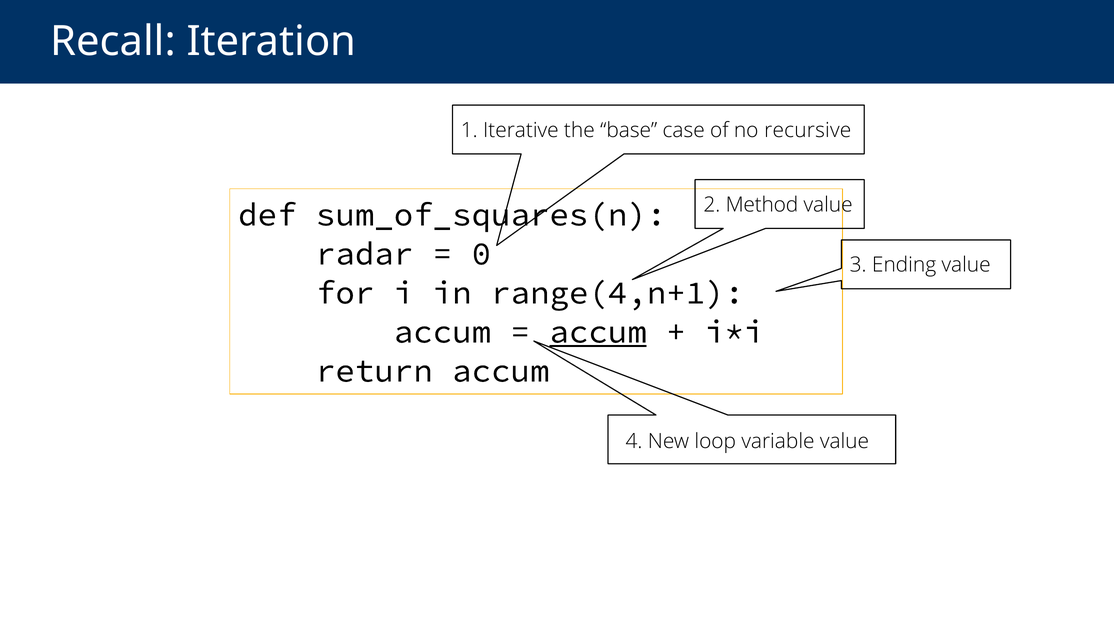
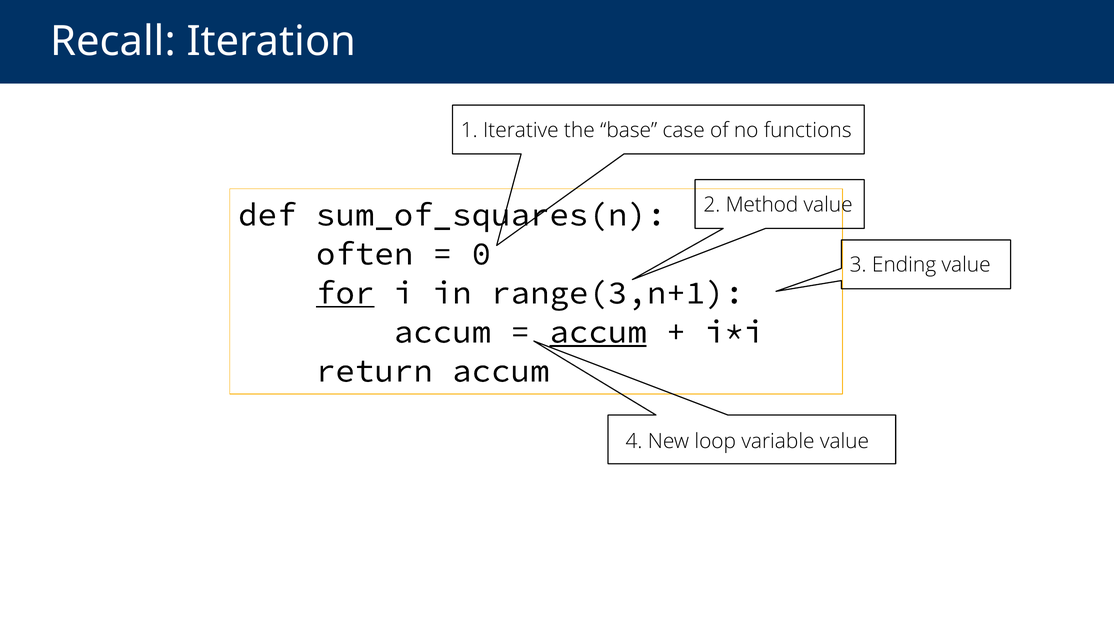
recursive: recursive -> functions (808, 130)
radar: radar -> often (365, 254)
for underline: none -> present (345, 293)
range(4,n+1: range(4,n+1 -> range(3,n+1 (618, 293)
